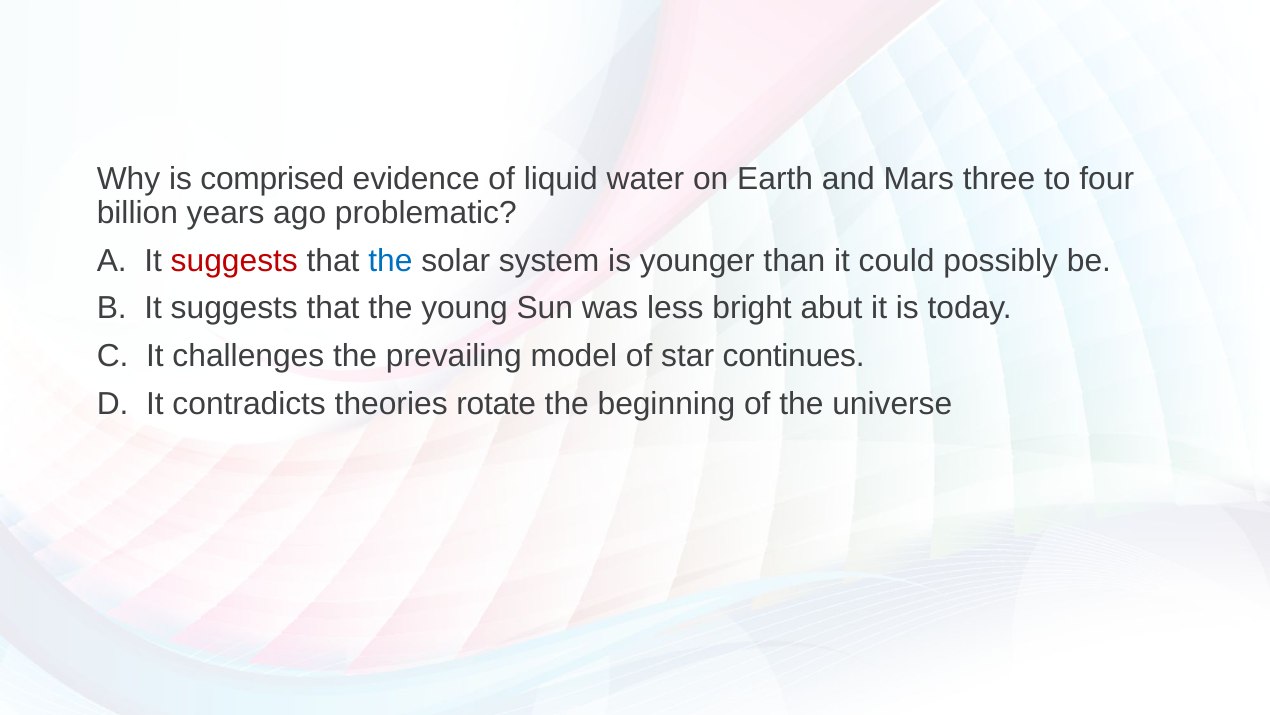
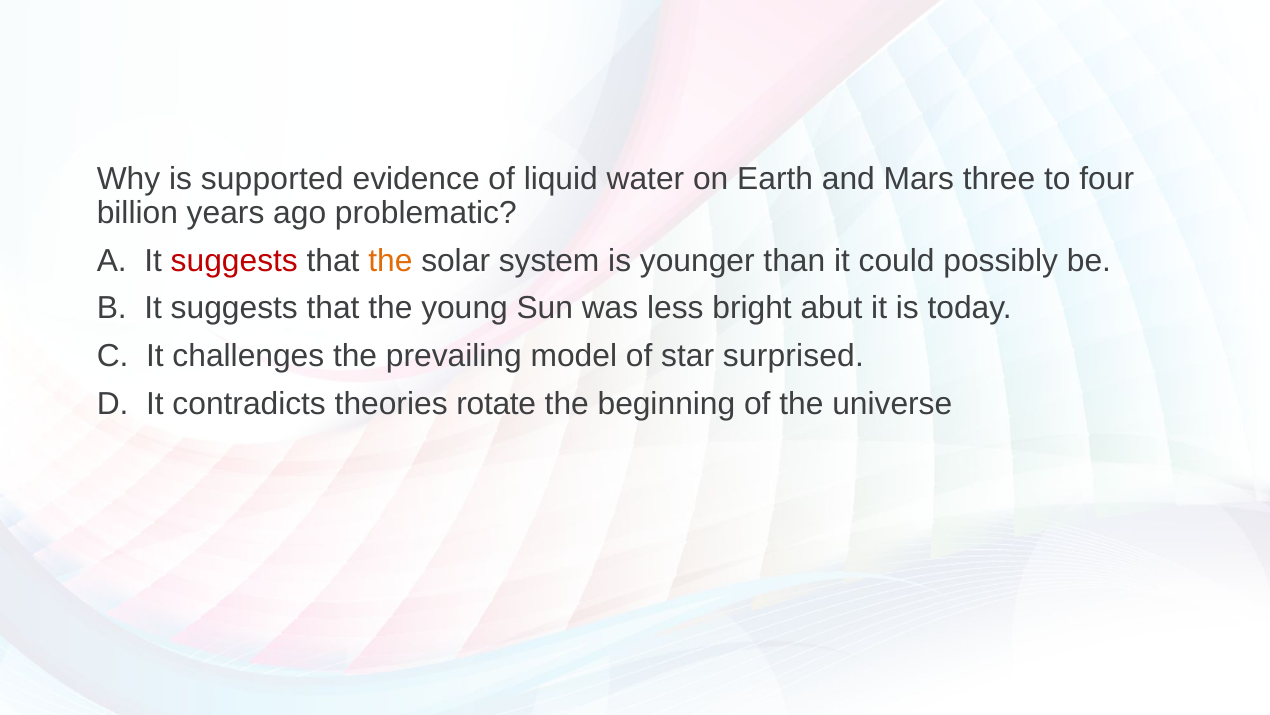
comprised: comprised -> supported (272, 179)
the colour: blue -> orange (390, 261)
continues: continues -> surprised (793, 356)
